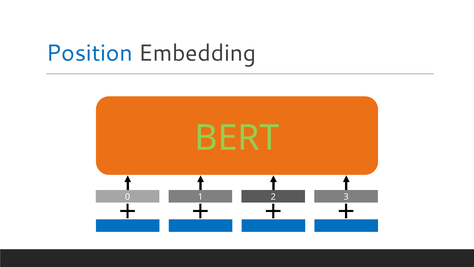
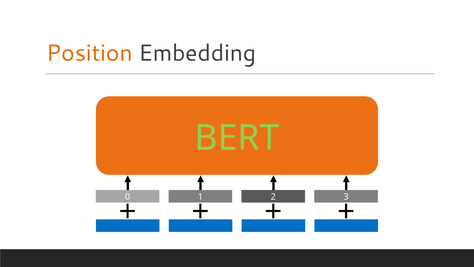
Position colour: blue -> orange (90, 53)
